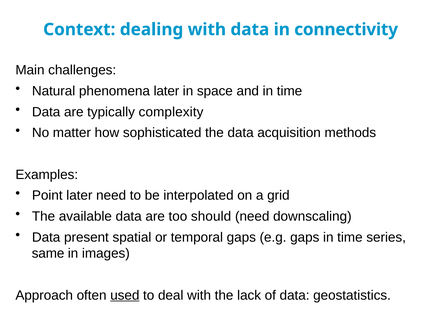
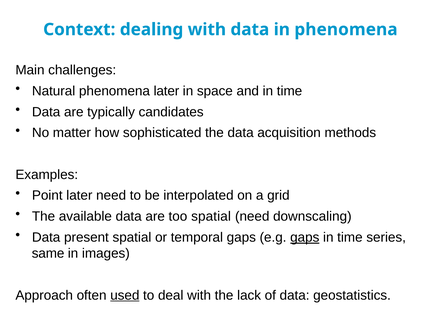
in connectivity: connectivity -> phenomena (346, 29)
complexity: complexity -> candidates (171, 112)
too should: should -> spatial (211, 216)
gaps underline: none -> present (305, 237)
